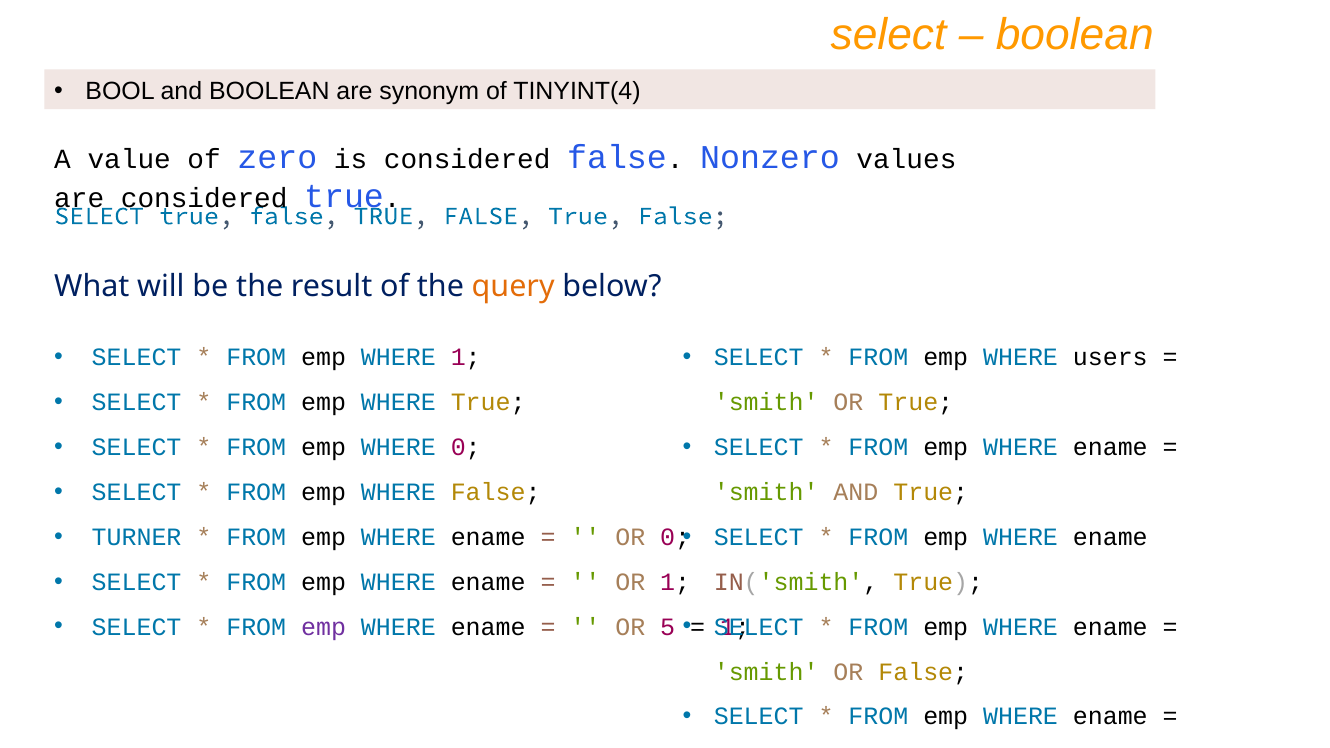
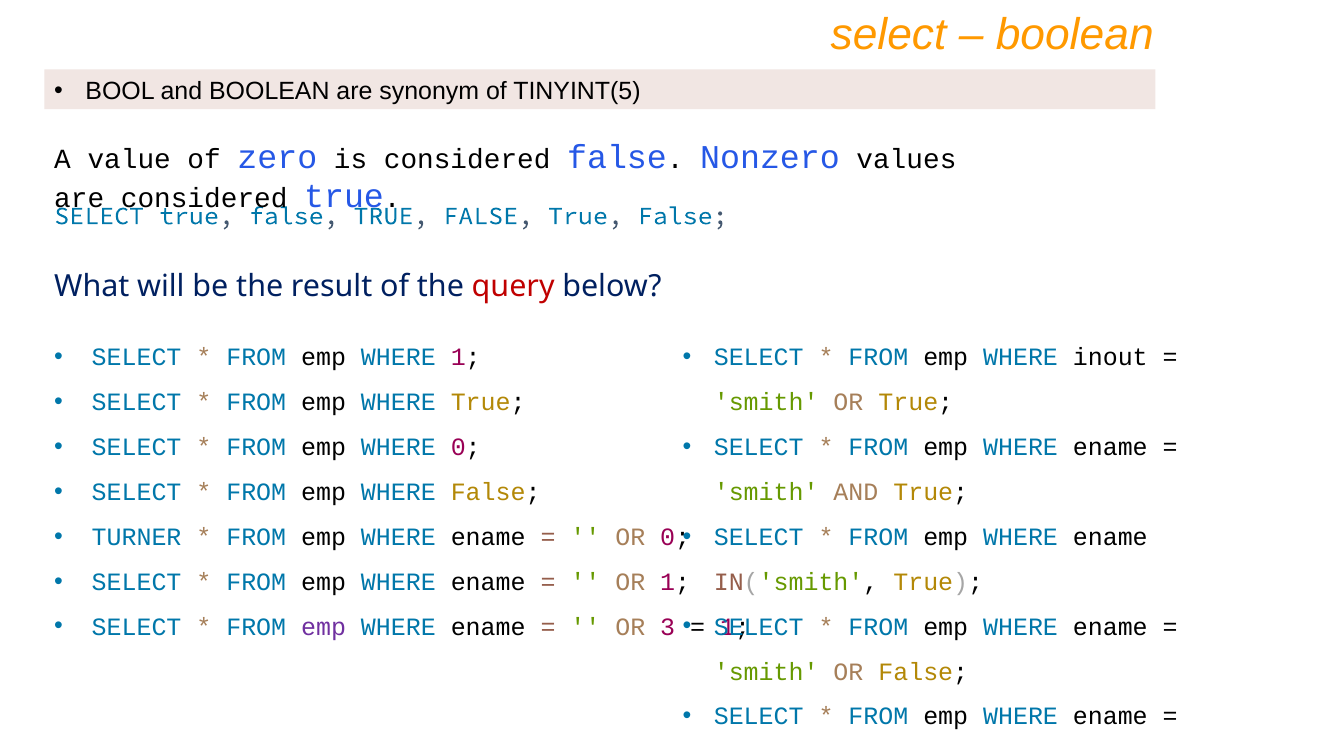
TINYINT(4: TINYINT(4 -> TINYINT(5 (577, 91)
query colour: orange -> red (513, 286)
users: users -> inout (1110, 358)
5: 5 -> 3 (668, 627)
